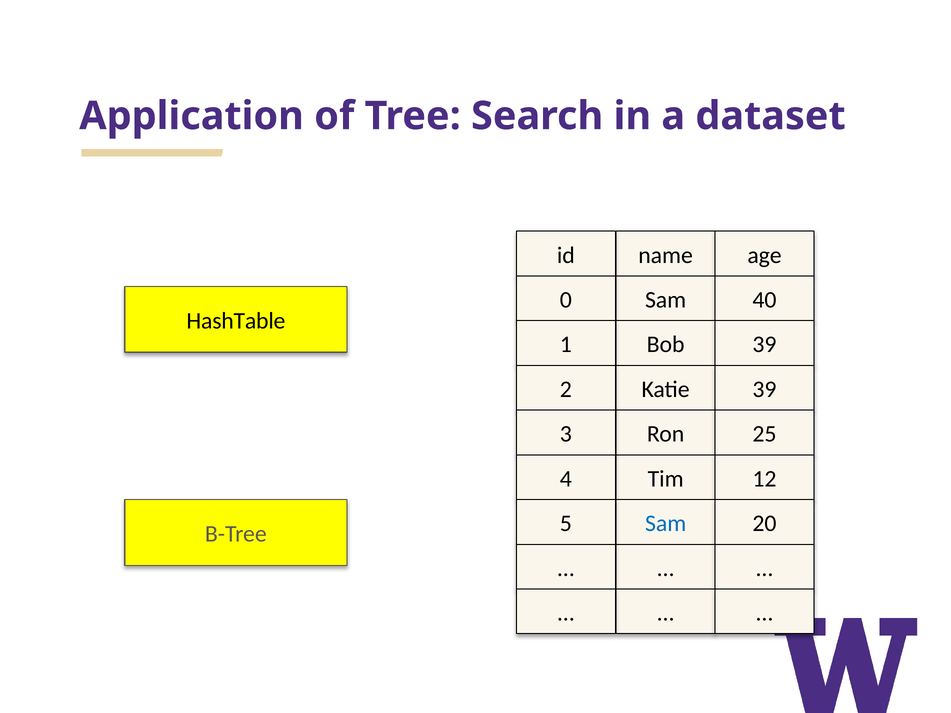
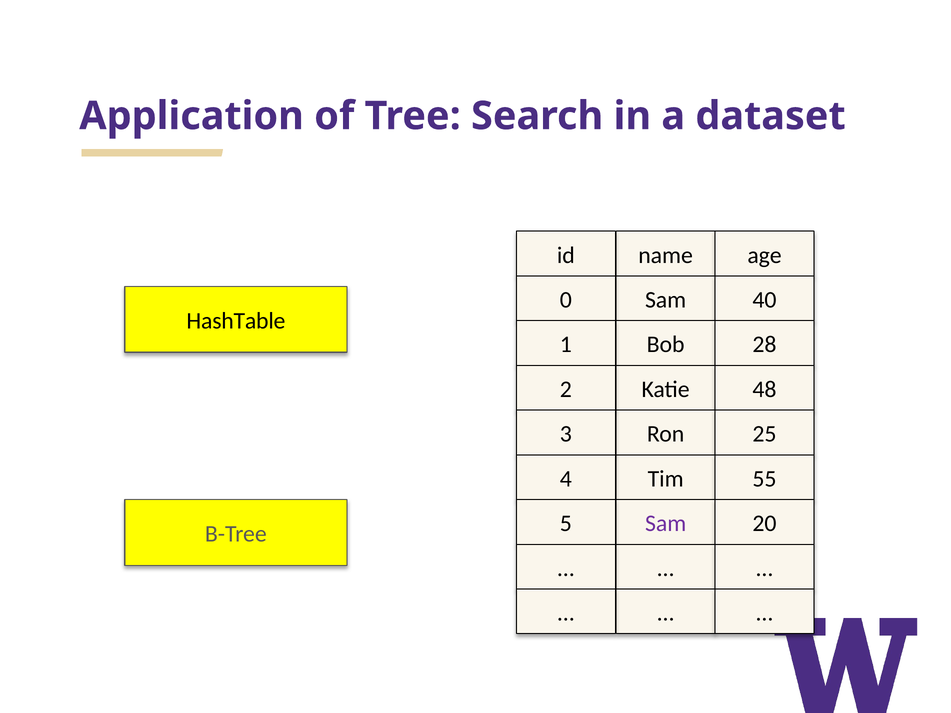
Bob 39: 39 -> 28 (764, 345)
Katie 39: 39 -> 48 (764, 390)
12: 12 -> 55 (764, 479)
Sam colour: blue -> purple (666, 524)
